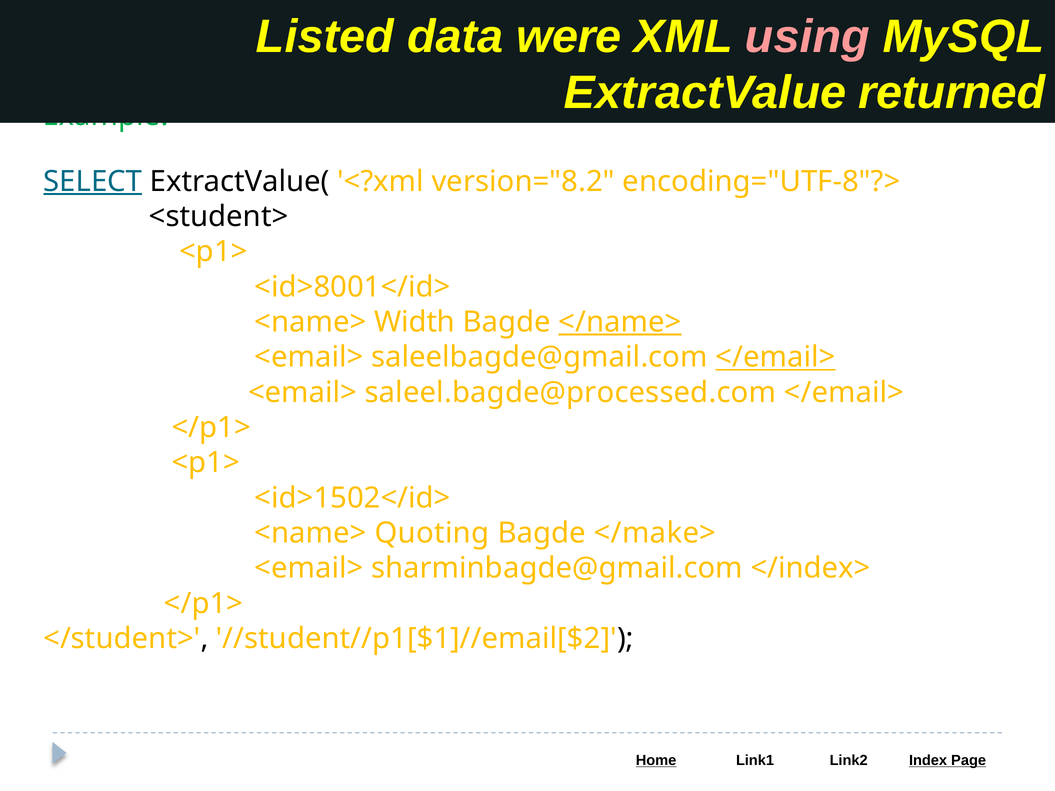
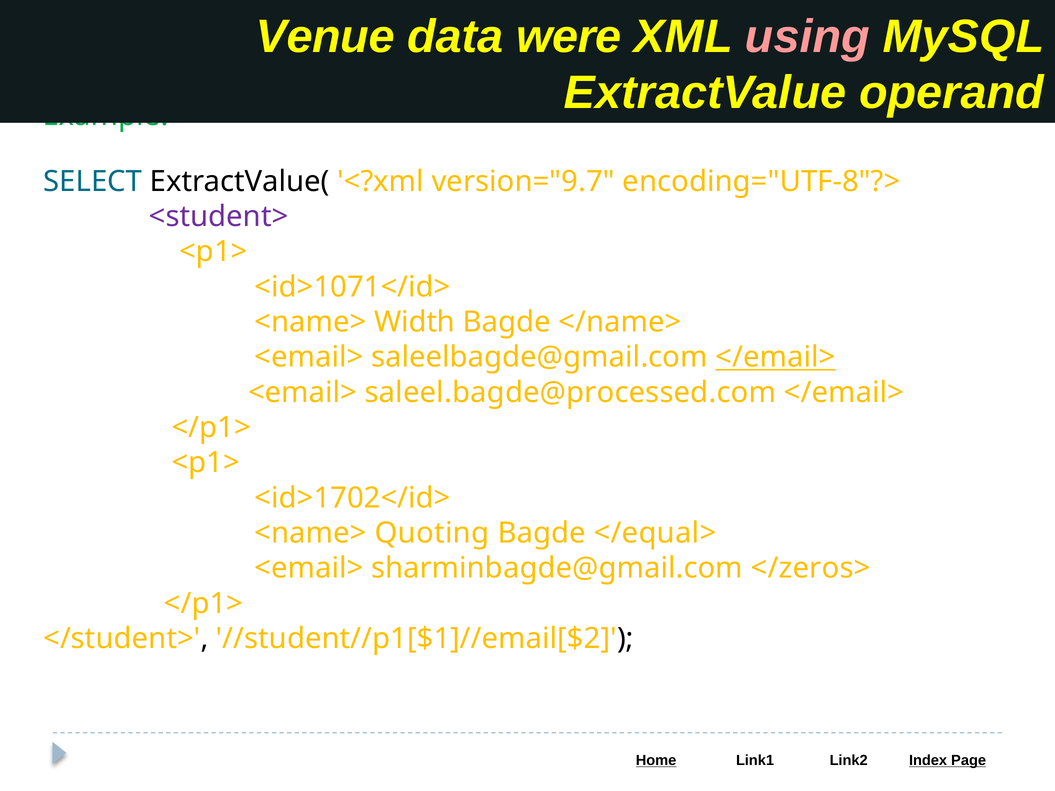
Listed: Listed -> Venue (325, 37)
returned: returned -> operand (952, 93)
SELECT underline: present -> none (93, 181)
version="8.2: version="8.2 -> version="9.7 (523, 181)
<student> colour: black -> purple (219, 217)
<id>8001</id>: <id>8001</id> -> <id>1071</id> (353, 287)
</name> underline: present -> none (620, 322)
<id>1502</id>: <id>1502</id> -> <id>1702</id> (353, 498)
</make>: </make> -> </equal> (655, 533)
</index>: </index> -> </zeros> (811, 568)
